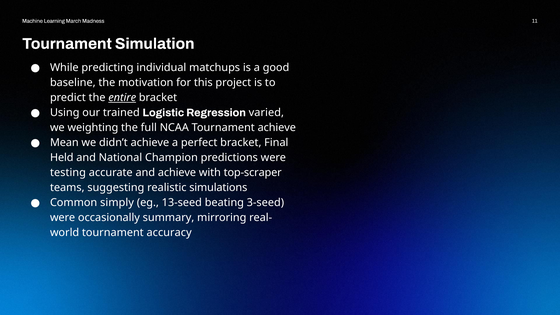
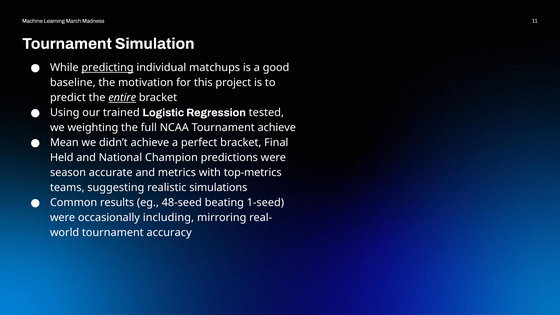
predicting underline: none -> present (108, 68)
varied: varied -> tested (266, 113)
testing: testing -> season (68, 173)
and achieve: achieve -> metrics (177, 173)
top-scraper: top-scraper -> top-metrics (253, 173)
simply: simply -> results (117, 203)
13-seed: 13-seed -> 48-seed (182, 203)
3-seed: 3-seed -> 1-seed (265, 203)
summary: summary -> including (168, 218)
